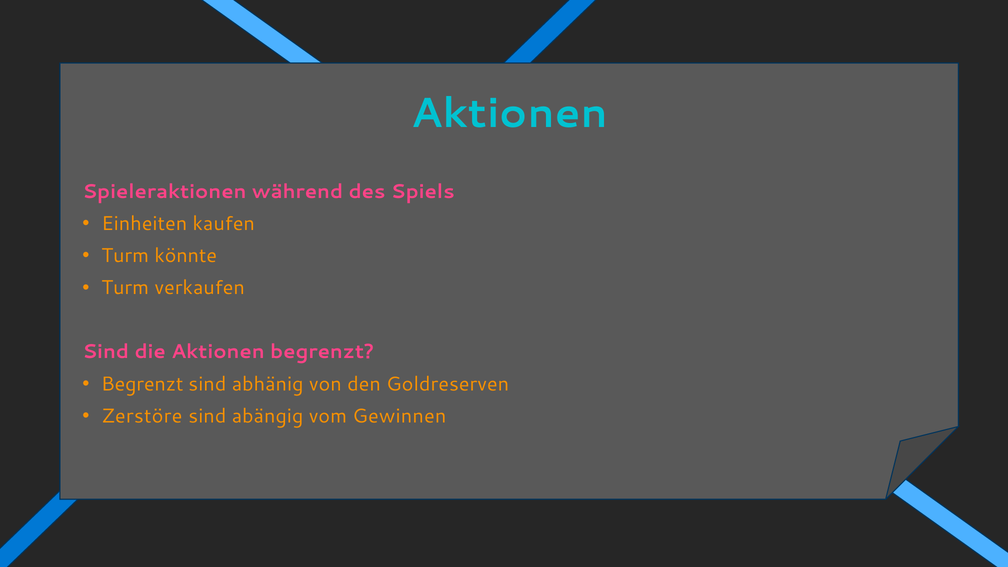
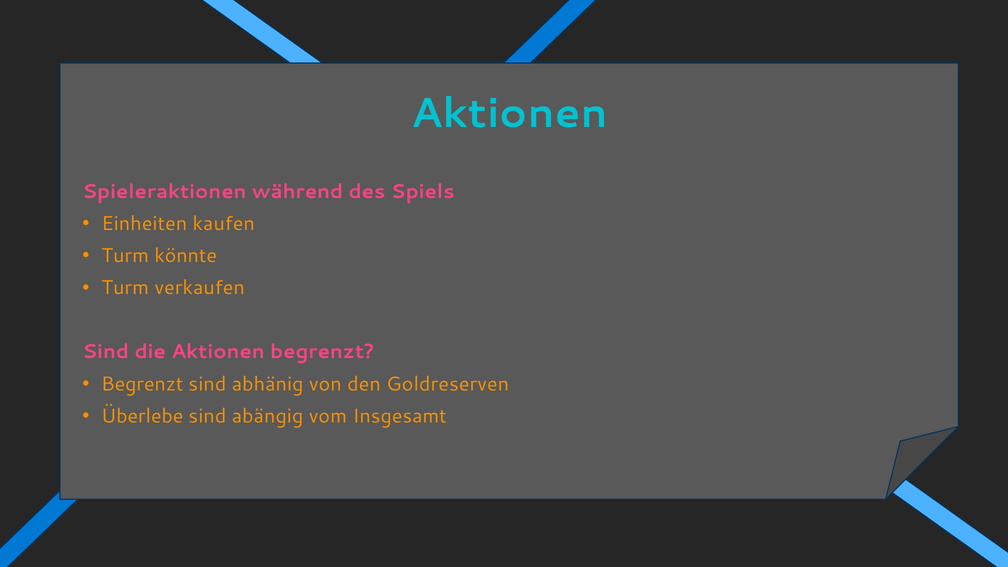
Zerstöre: Zerstöre -> Überlebe (142, 416)
Gewinnen: Gewinnen -> Insgesamt (400, 416)
